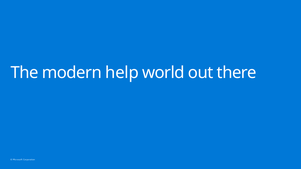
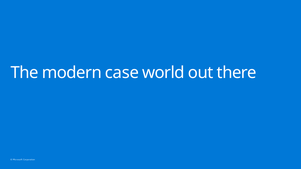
help: help -> case (122, 73)
